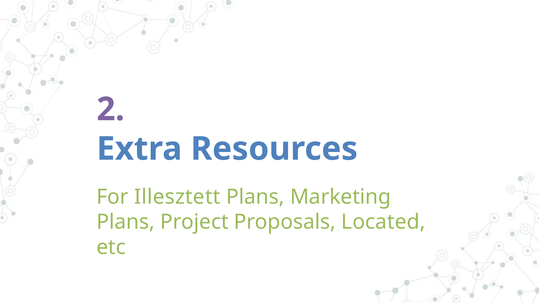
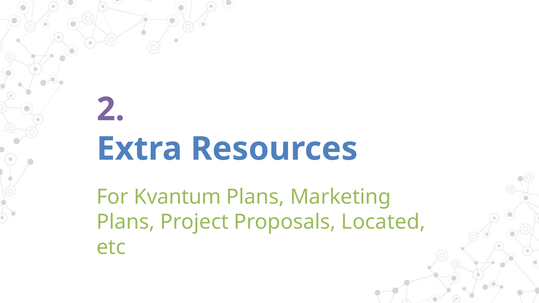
Illesztett: Illesztett -> Kvantum (178, 197)
